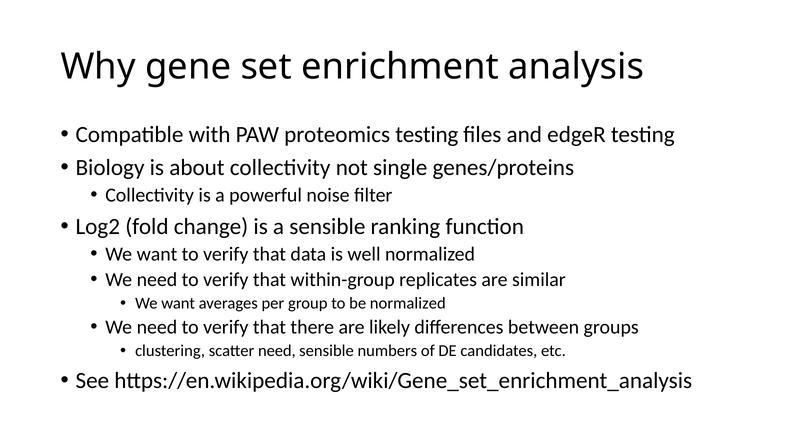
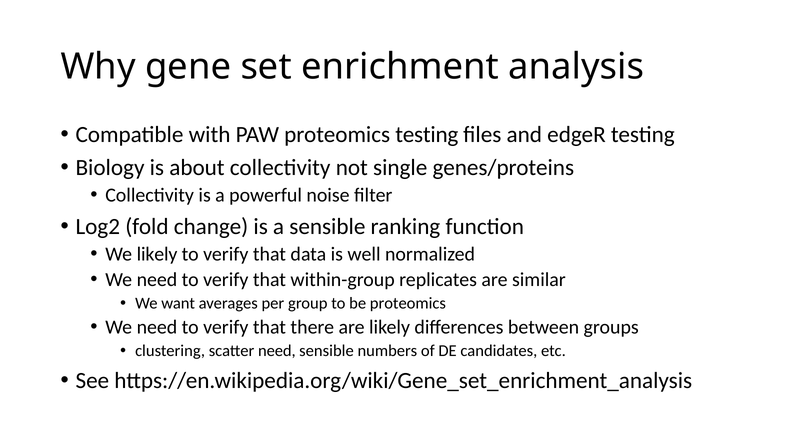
want: want -> likely (157, 254)
be normalized: normalized -> proteomics (408, 303)
